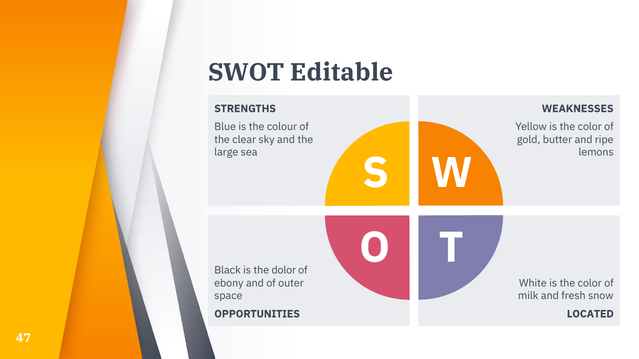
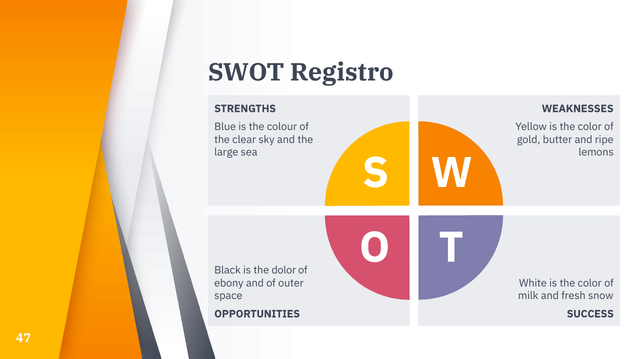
Editable: Editable -> Registro (342, 72)
LOCATED: LOCATED -> SUCCESS (590, 314)
